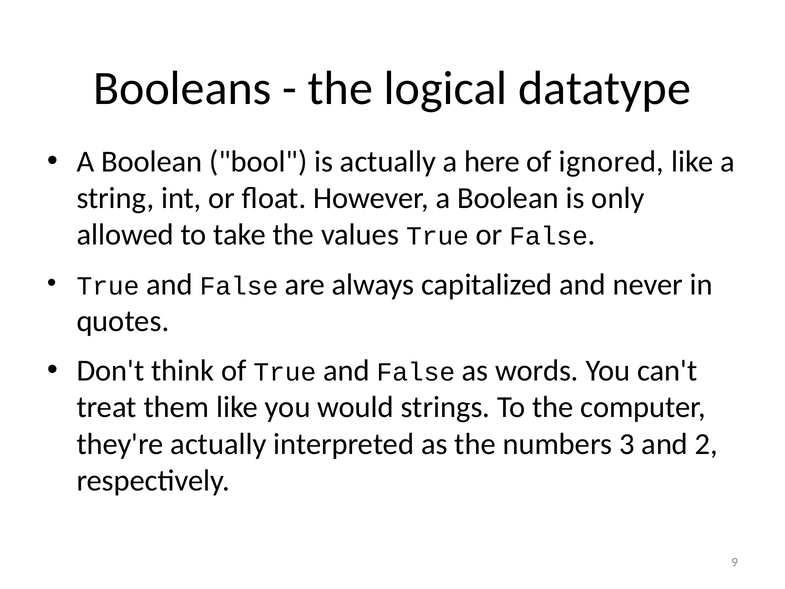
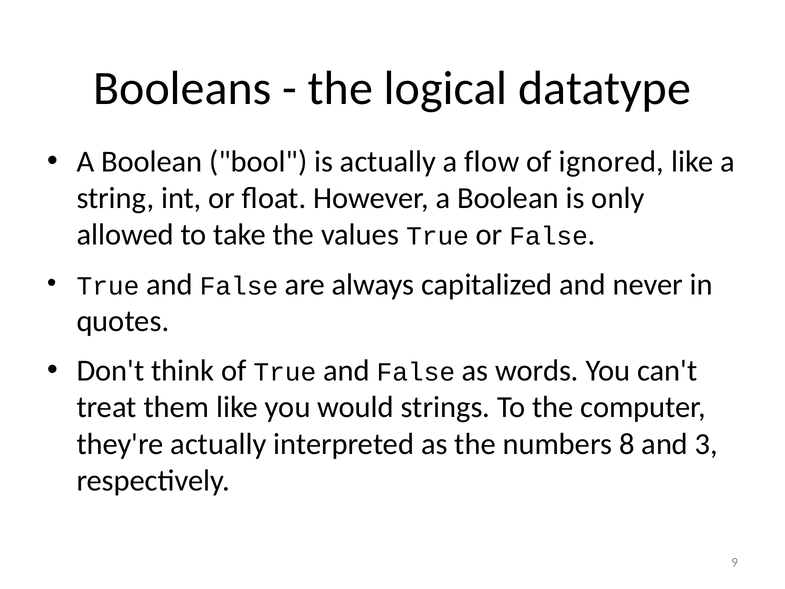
here: here -> flow (492, 162)
3: 3 -> 8 (627, 444)
2: 2 -> 3 (706, 444)
